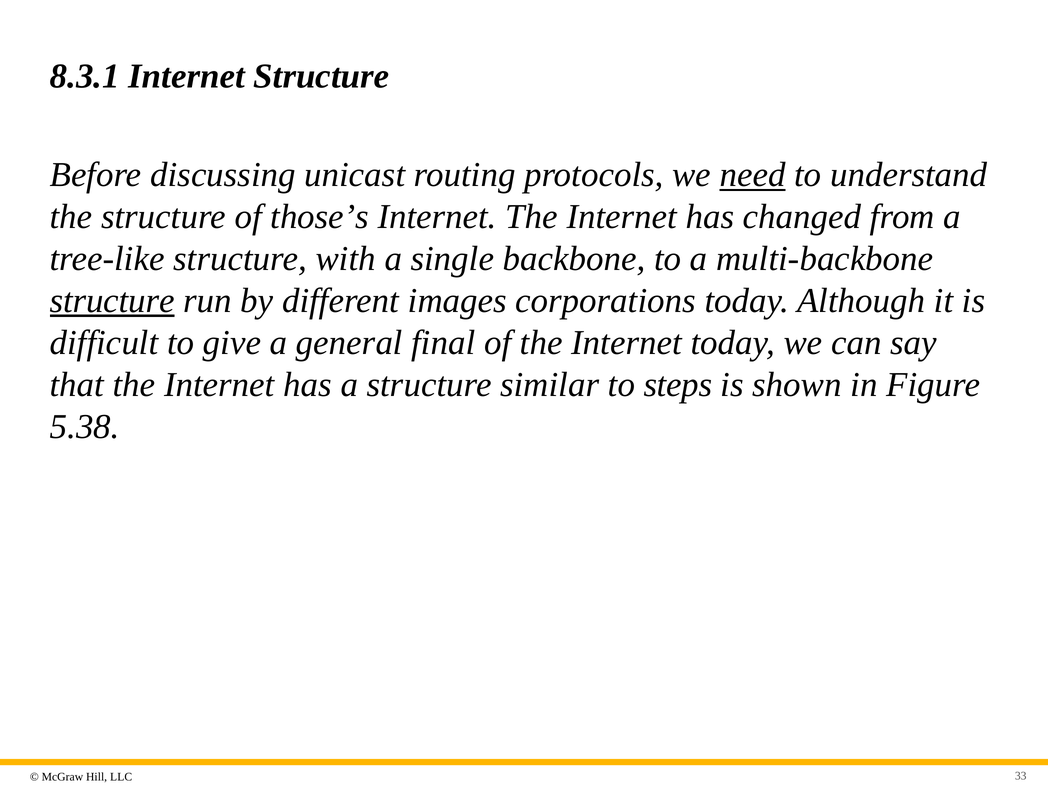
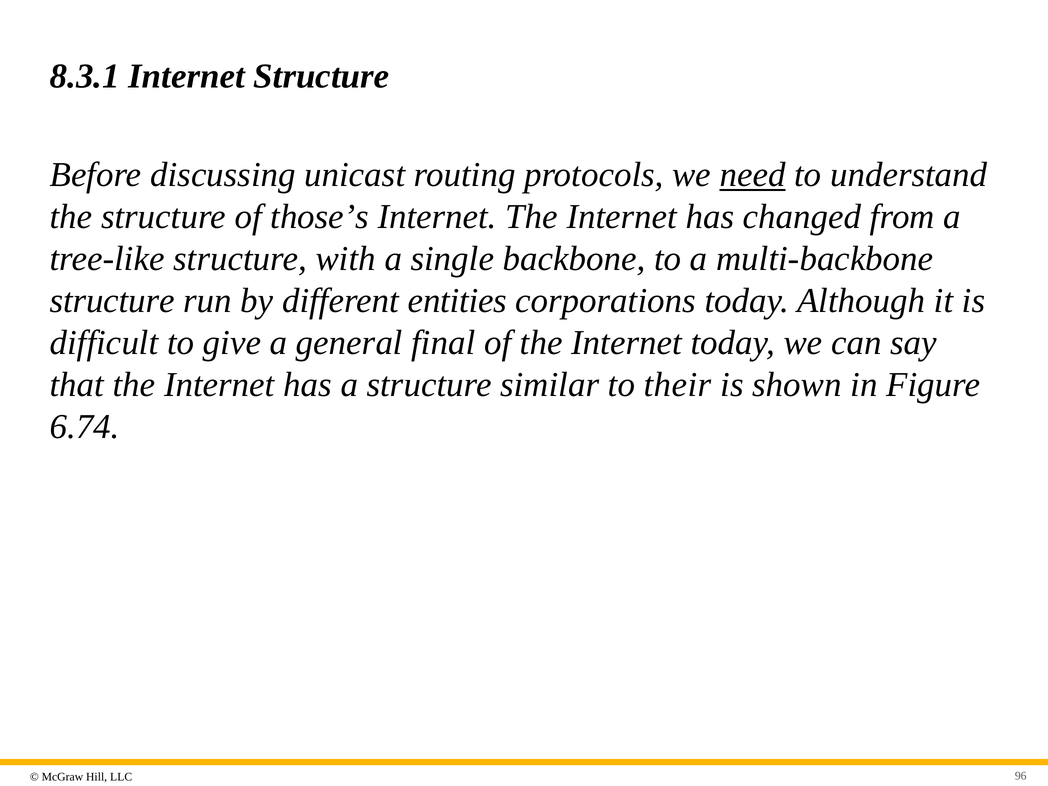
structure underline: present -> none (112, 301)
images: images -> entities (457, 301)
steps: steps -> their (678, 385)
5.38: 5.38 -> 6.74 (85, 426)
33: 33 -> 96 (1021, 776)
